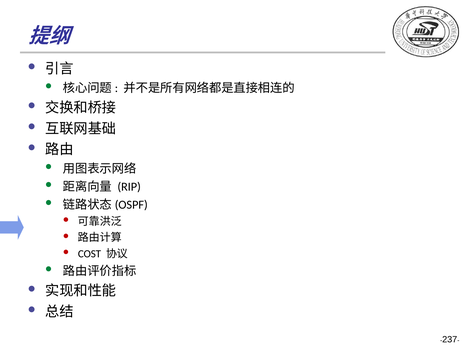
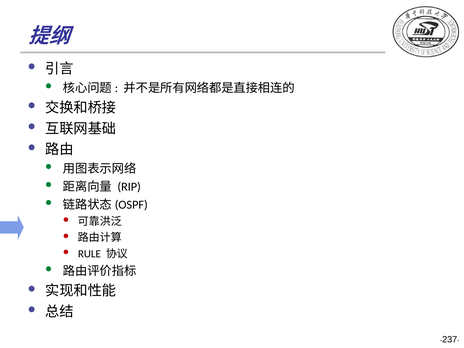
COST: COST -> RULE (89, 254)
